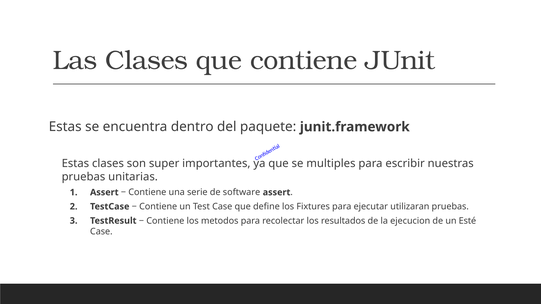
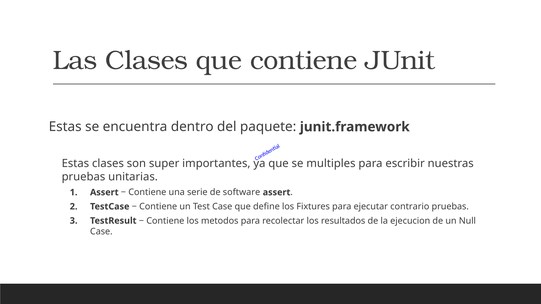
utilizaran: utilizaran -> contrario (410, 207)
Esté: Esté -> Null (467, 221)
